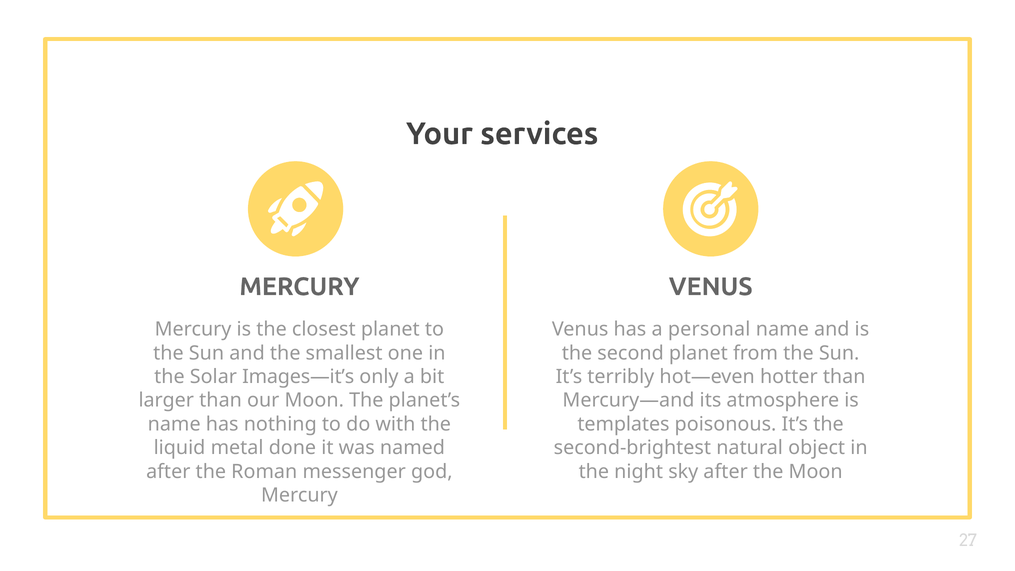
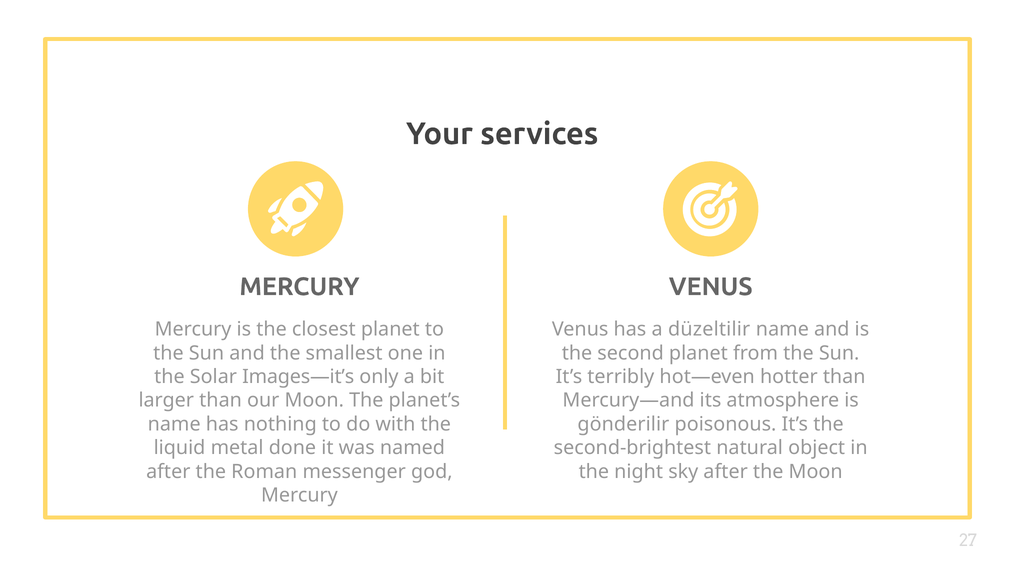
personal: personal -> düzeltilir (709, 329)
templates: templates -> gönderilir (623, 424)
